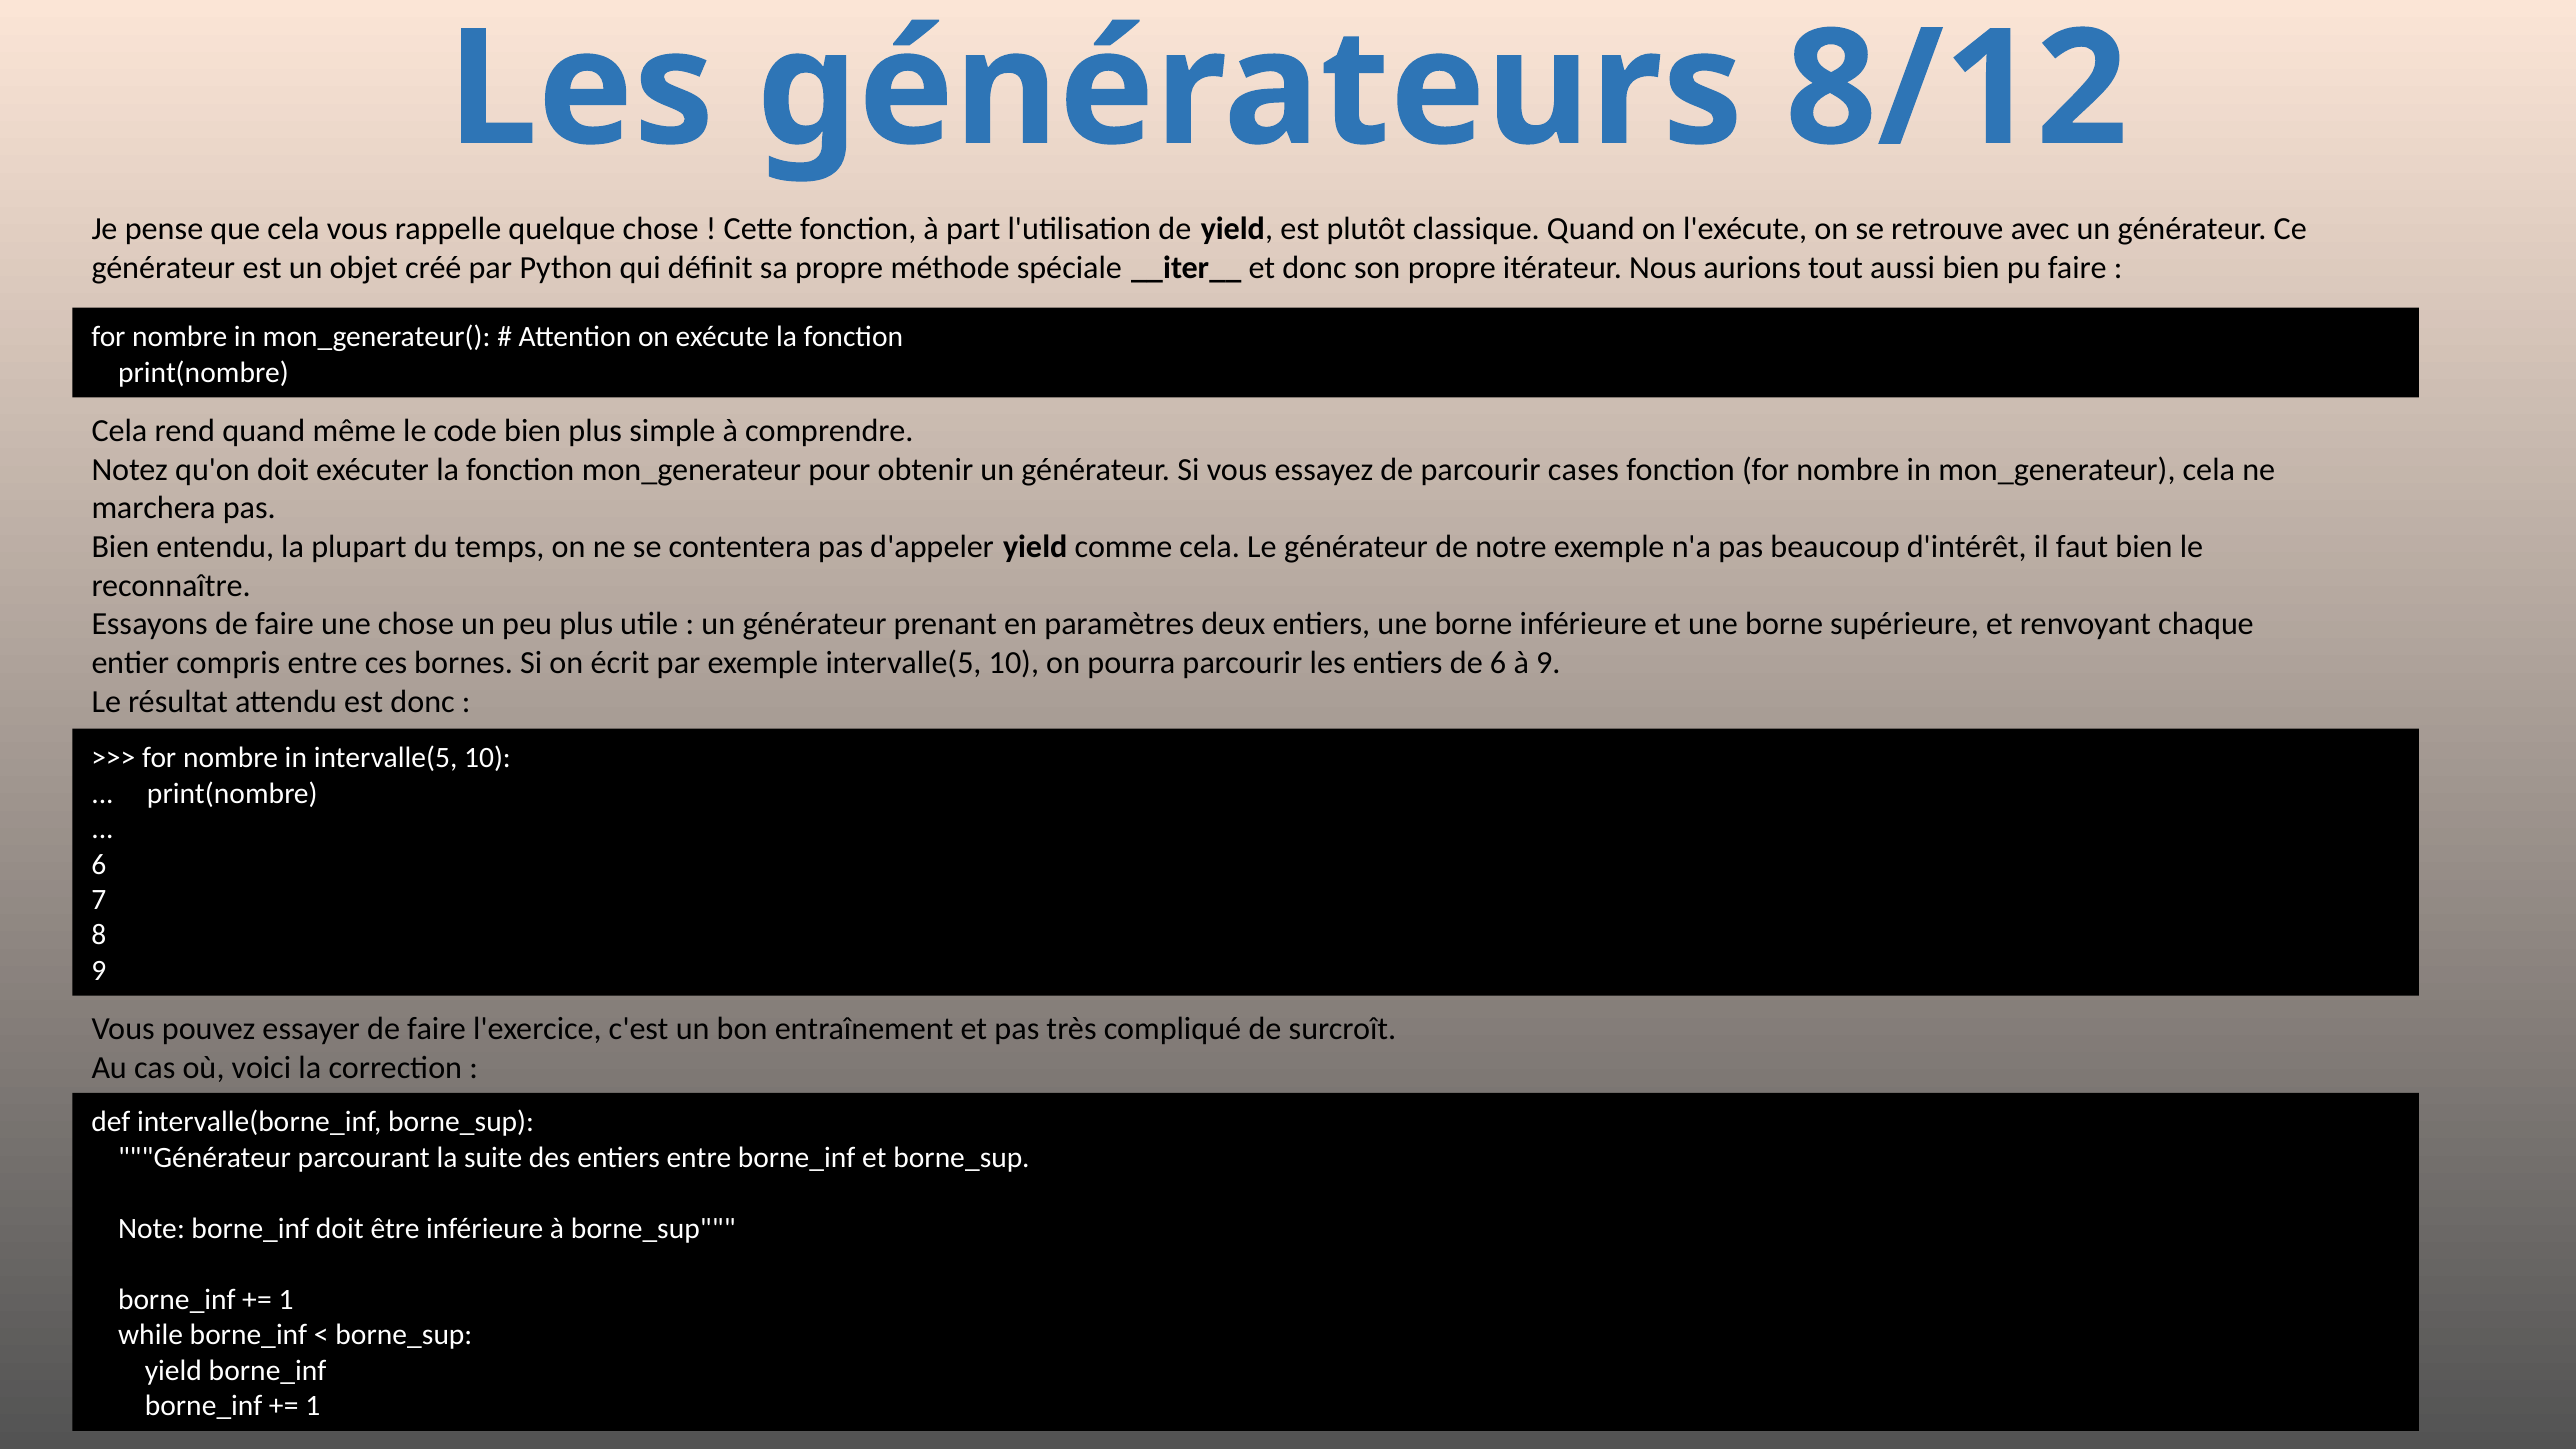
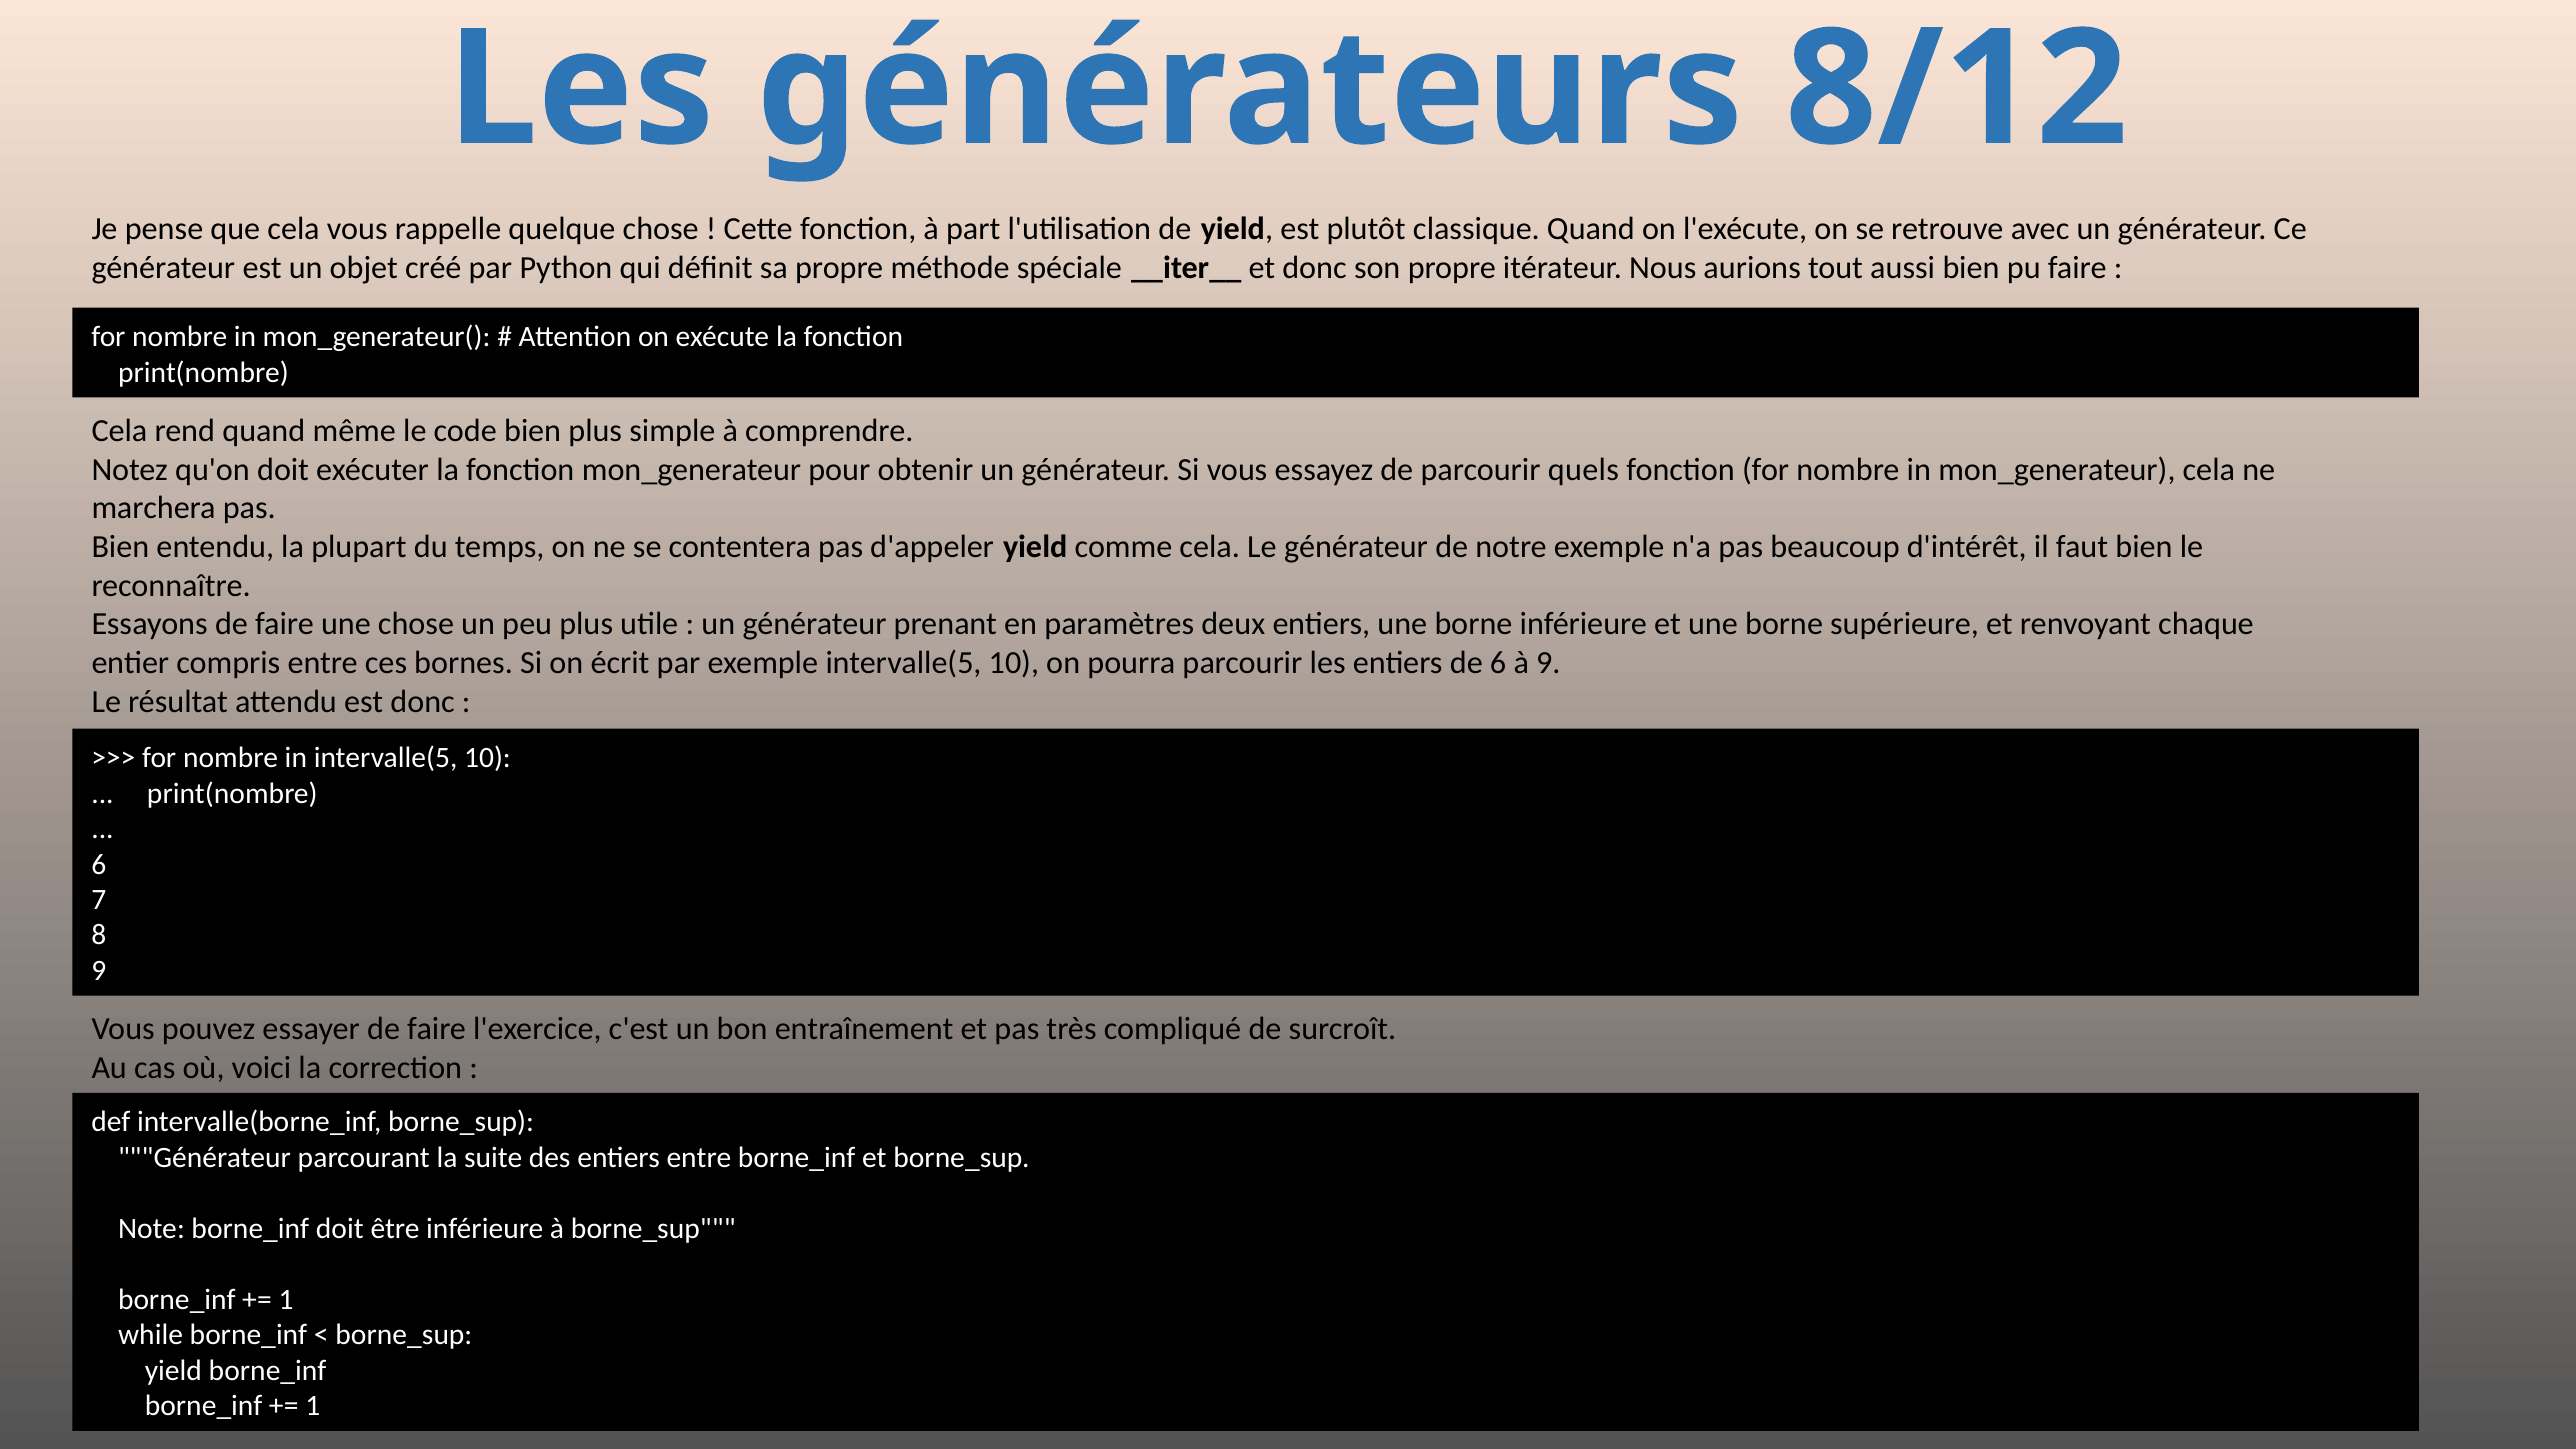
cases: cases -> quels (1583, 470)
